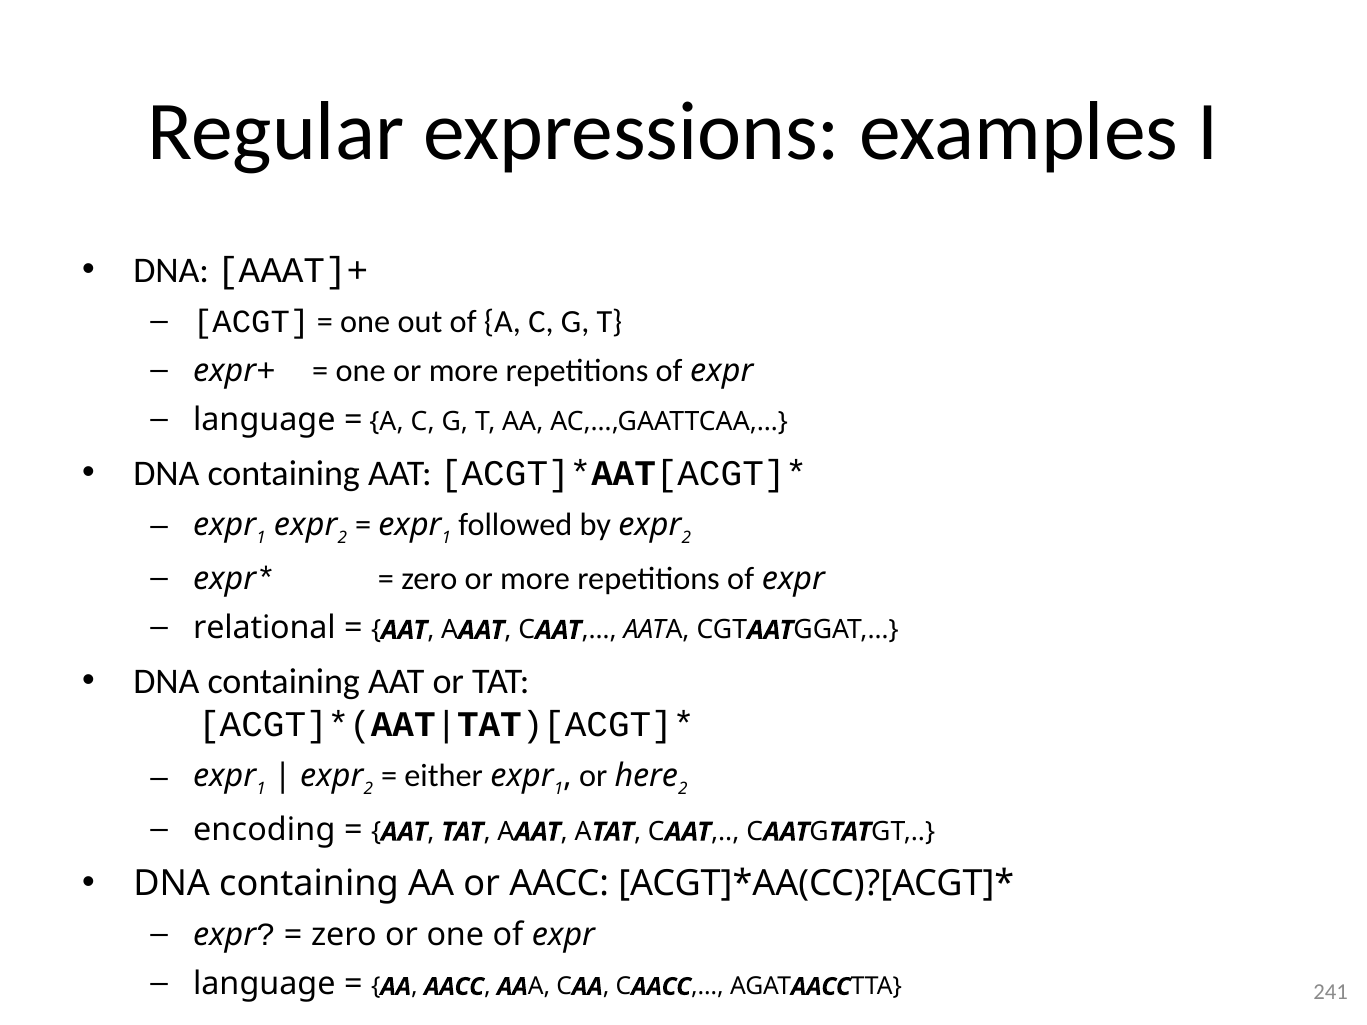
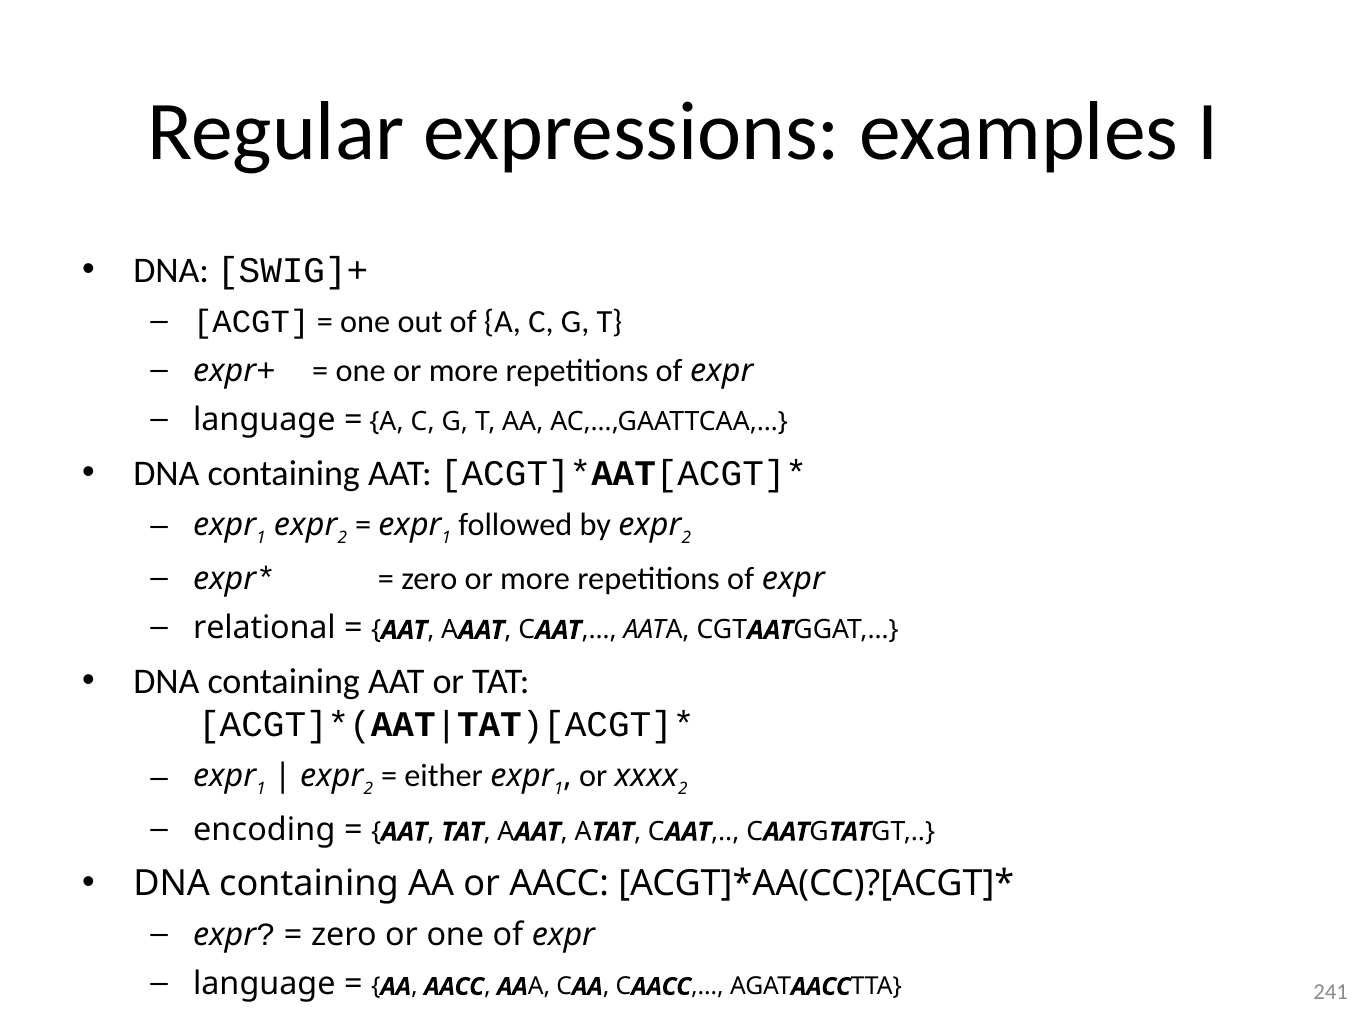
AAAT]+: AAAT]+ -> SWIG]+ (293, 270)
here: here -> xxxx (646, 776)
